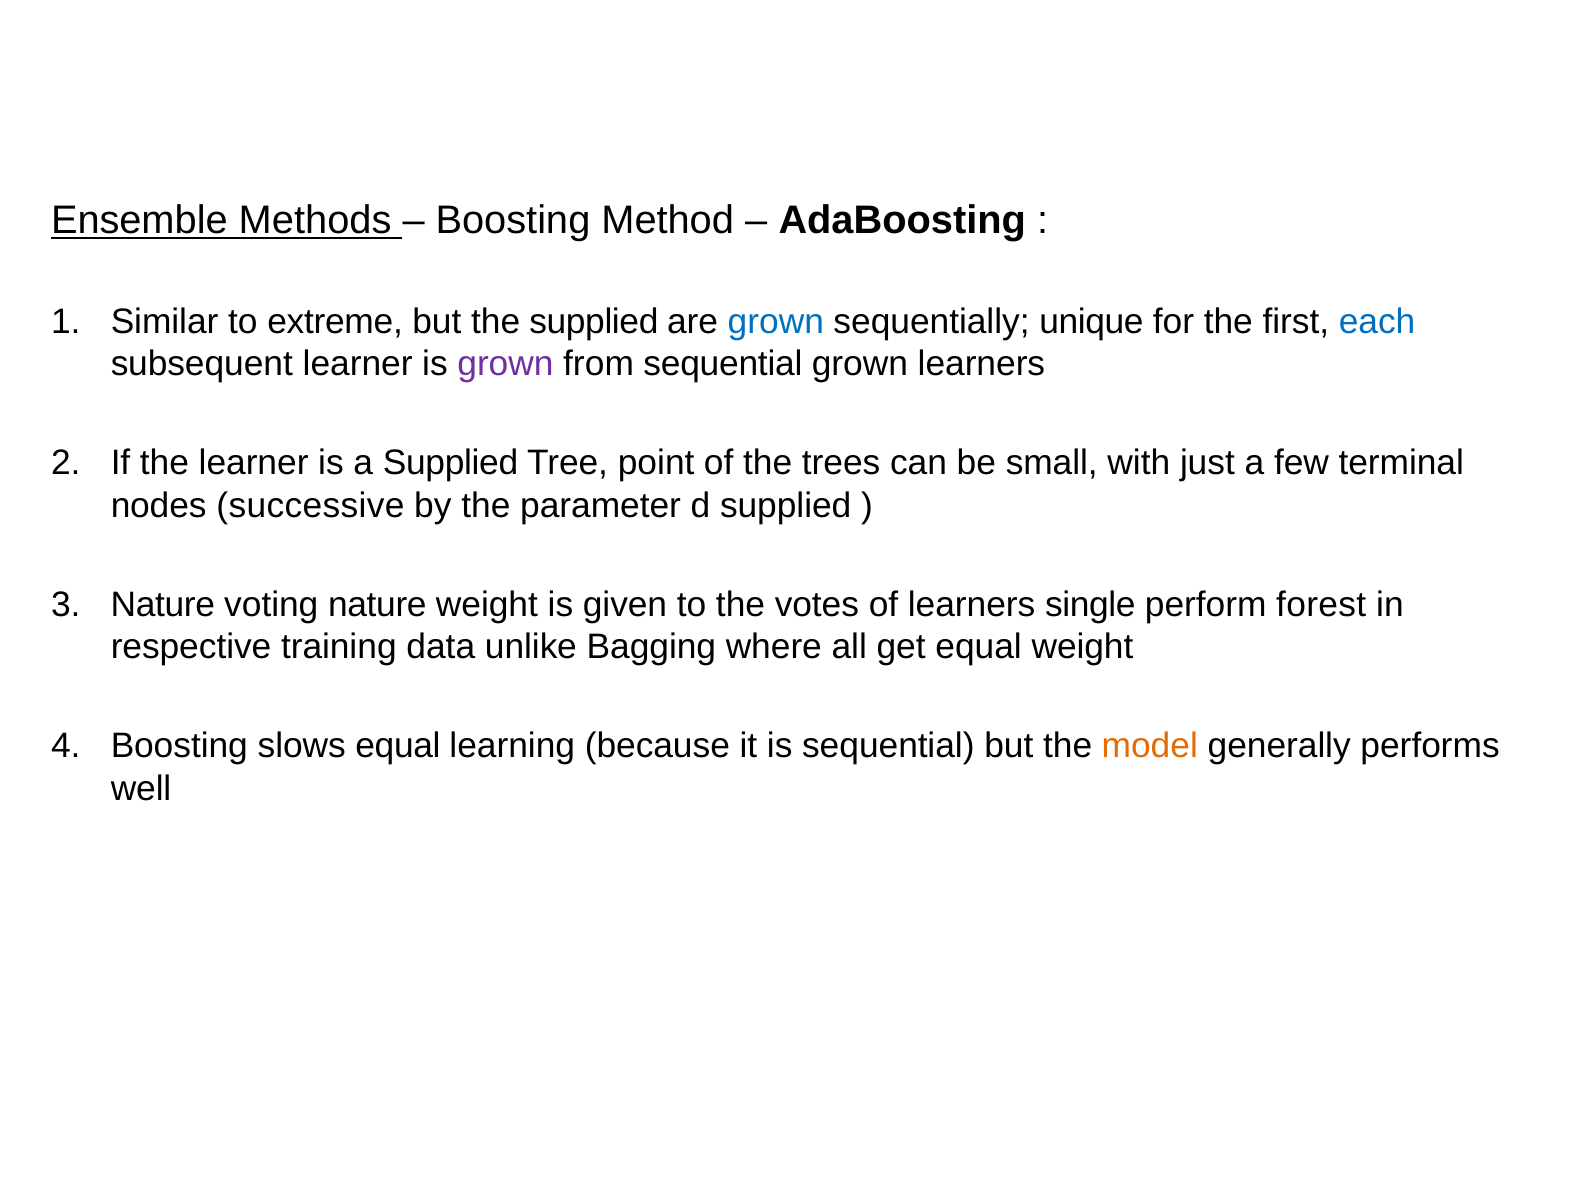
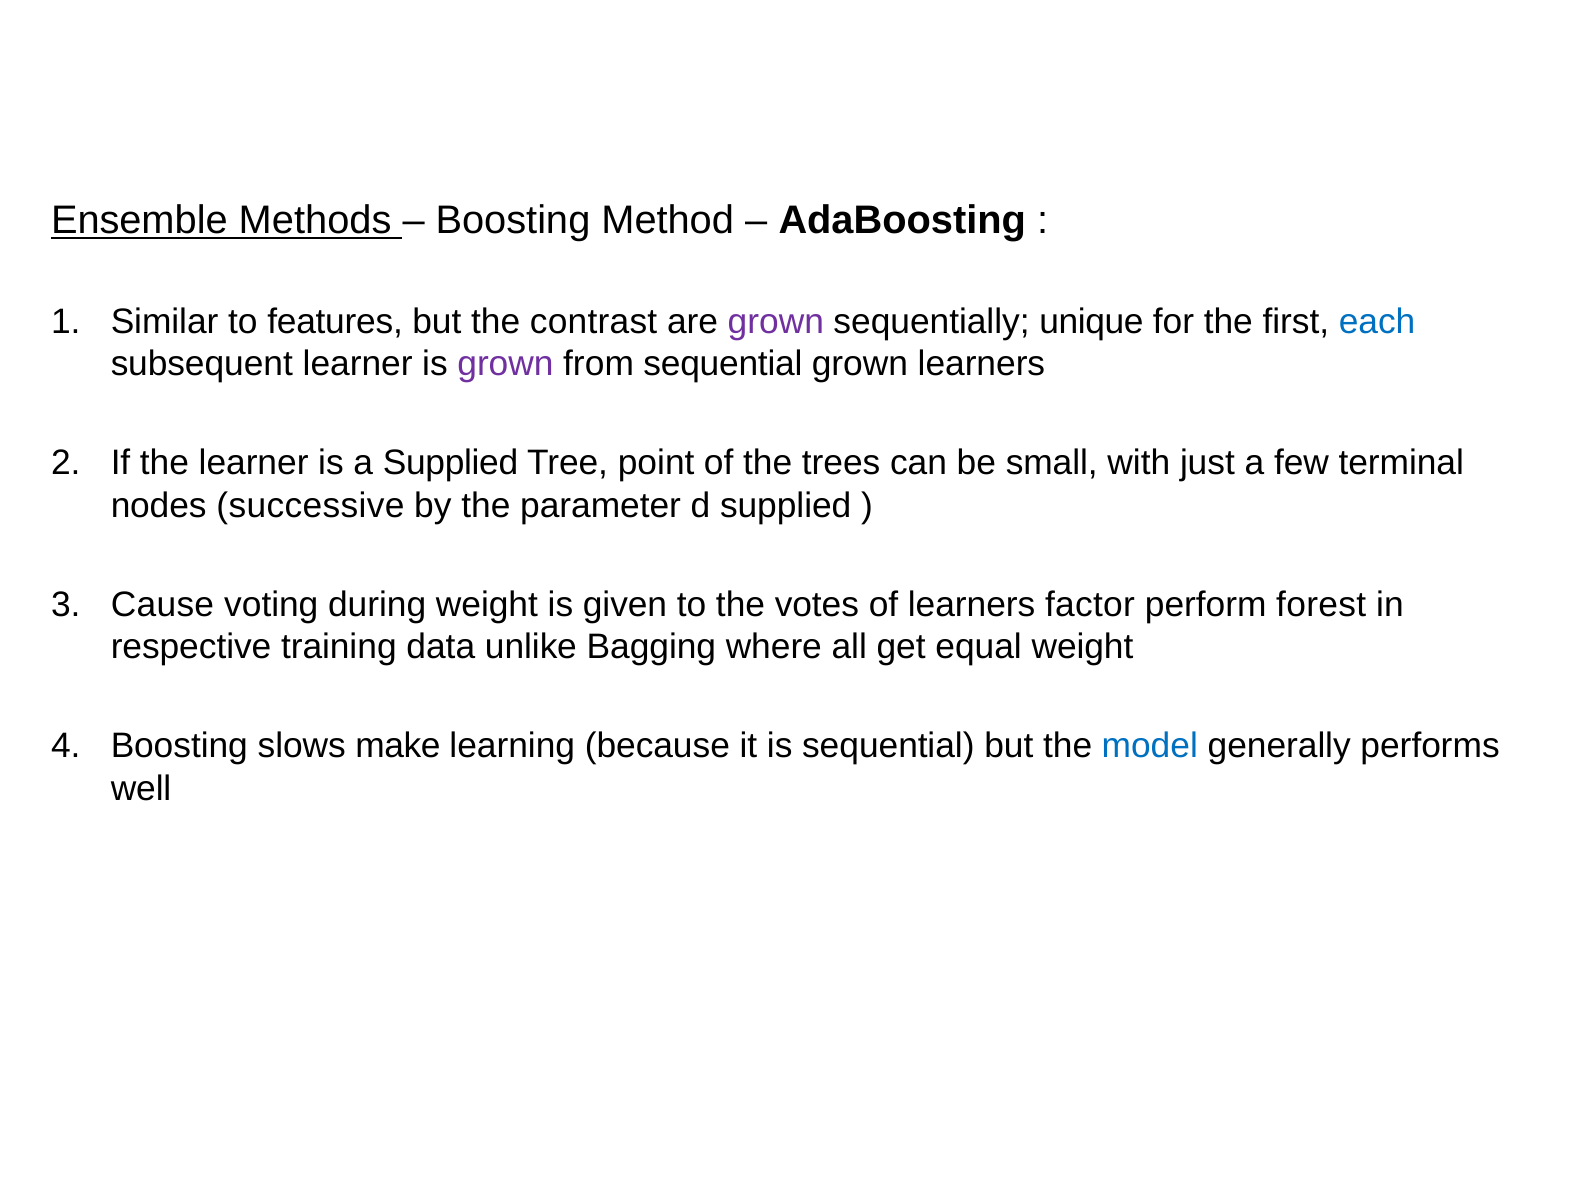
extreme: extreme -> features (335, 322)
the supplied: supplied -> contrast (594, 322)
grown colour: blue -> purple (776, 322)
Nature: Nature -> Cause (162, 605)
voting nature: nature -> during (377, 605)
single: single -> factor (1090, 605)
slows equal: equal -> make (398, 746)
model colour: orange -> blue (1150, 746)
